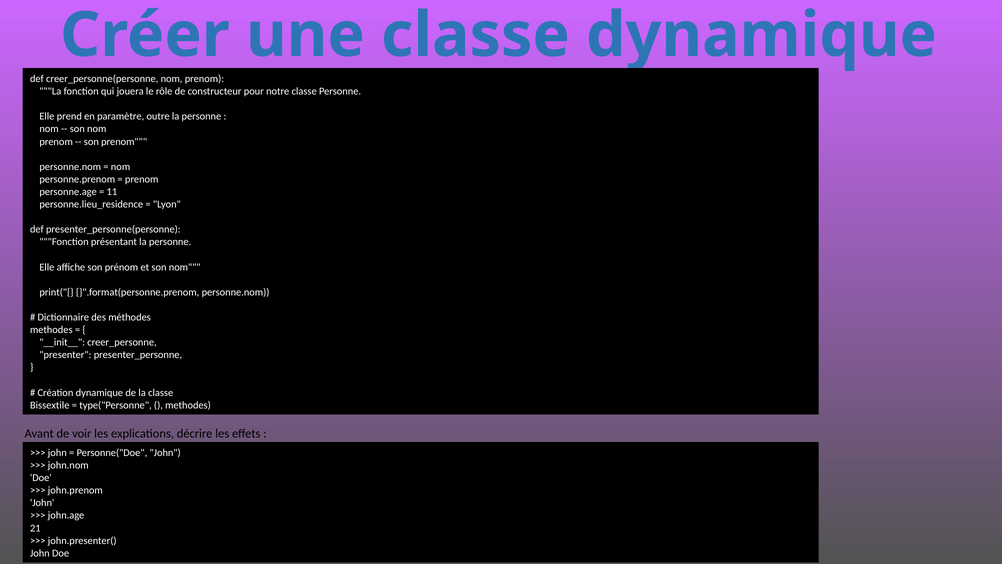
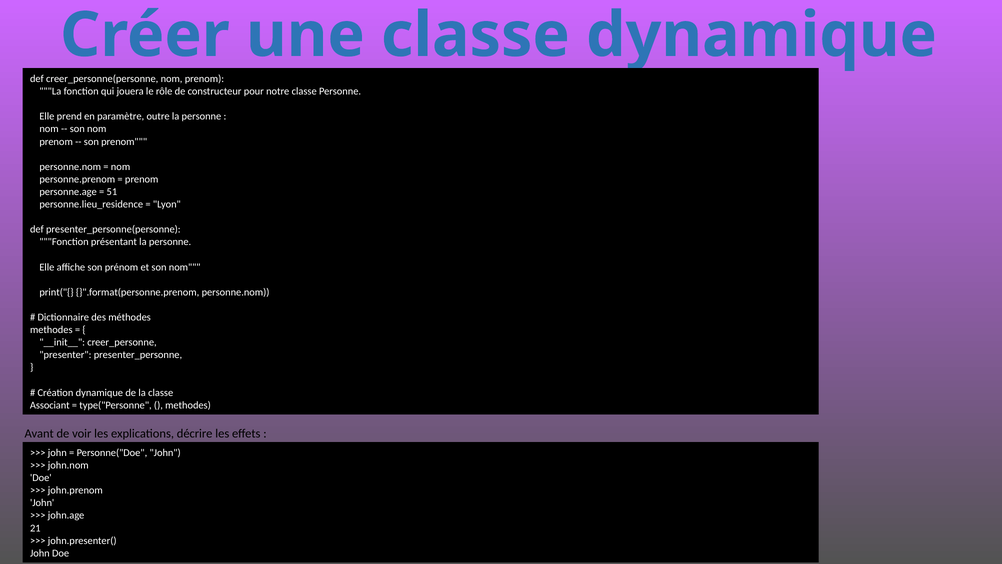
11: 11 -> 51 (112, 192)
Bissextile: Bissextile -> Associant (50, 405)
